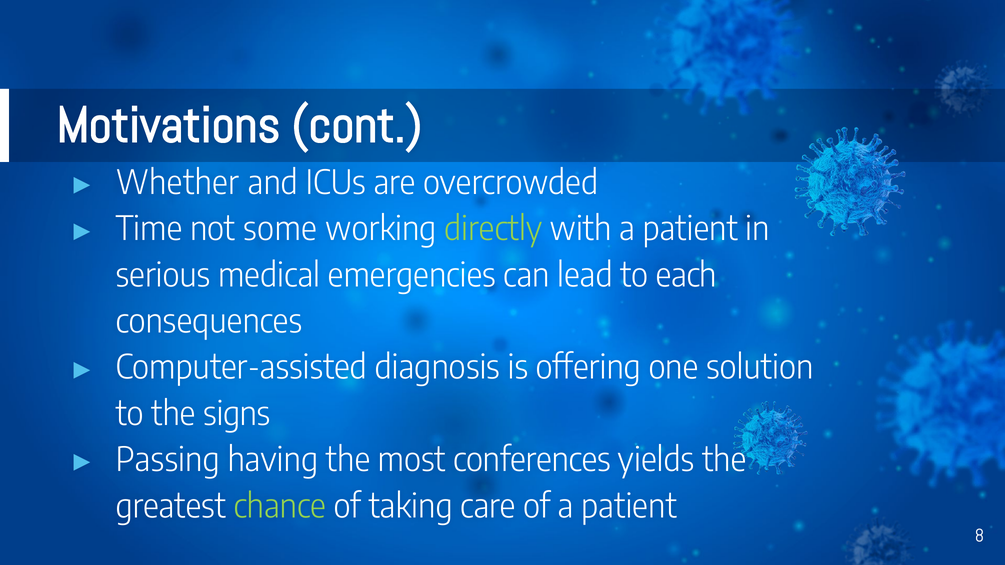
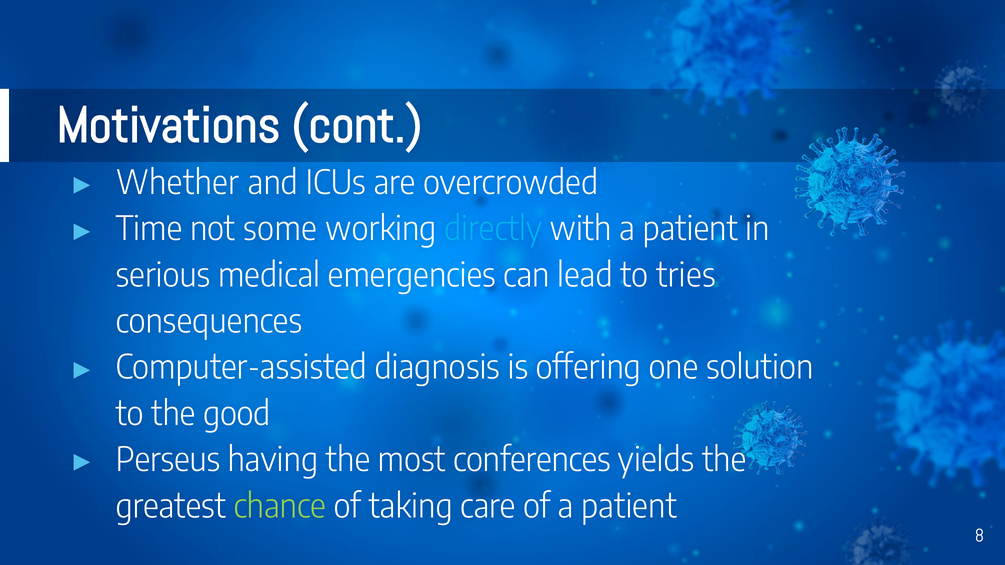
directly colour: light green -> light blue (493, 229)
each: each -> tries (686, 276)
signs: signs -> good (237, 414)
Passing: Passing -> Perseus (168, 461)
